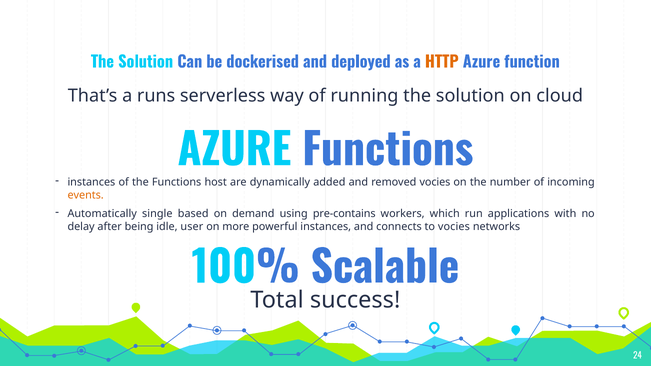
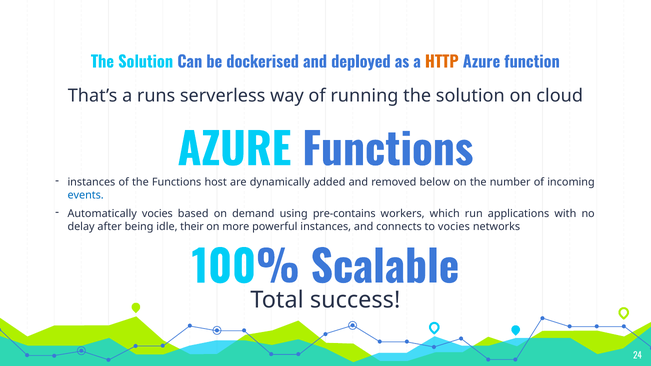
removed vocies: vocies -> below (435, 182)
events colour: orange -> blue (86, 195)
Automatically single: single -> vocies (157, 214)
user: user -> their (192, 227)
